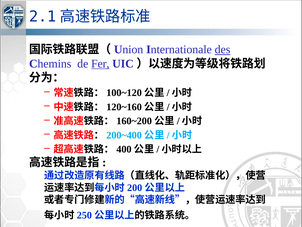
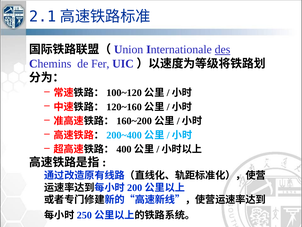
Fer underline: present -> none (100, 64)
